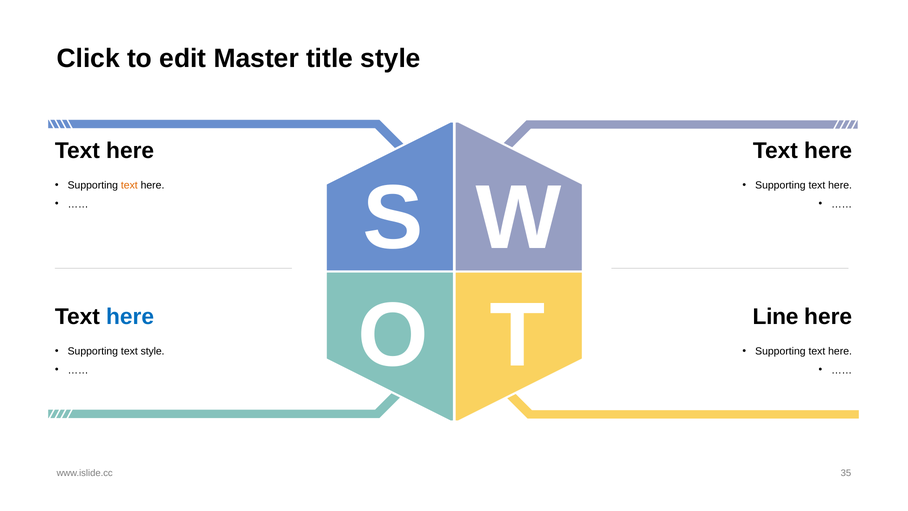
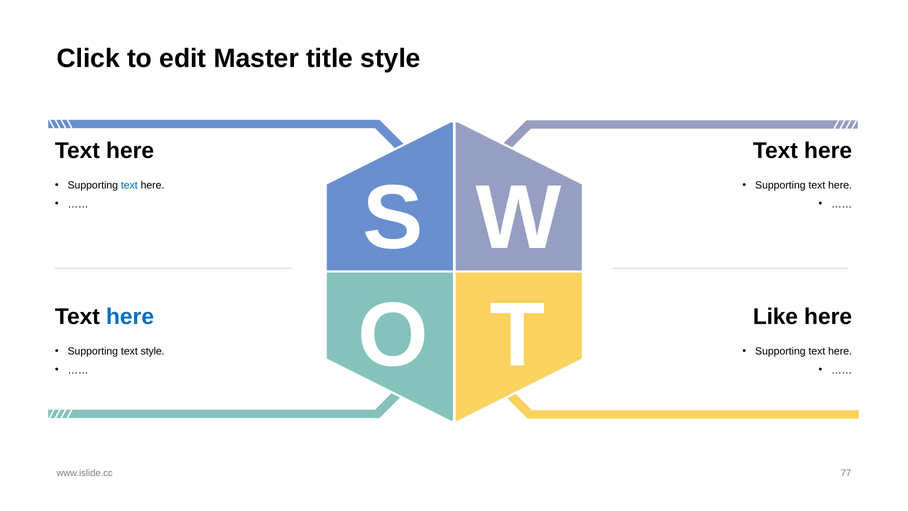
text colour: orange -> blue (129, 185)
Line: Line -> Like (775, 317)
35: 35 -> 77 (846, 473)
